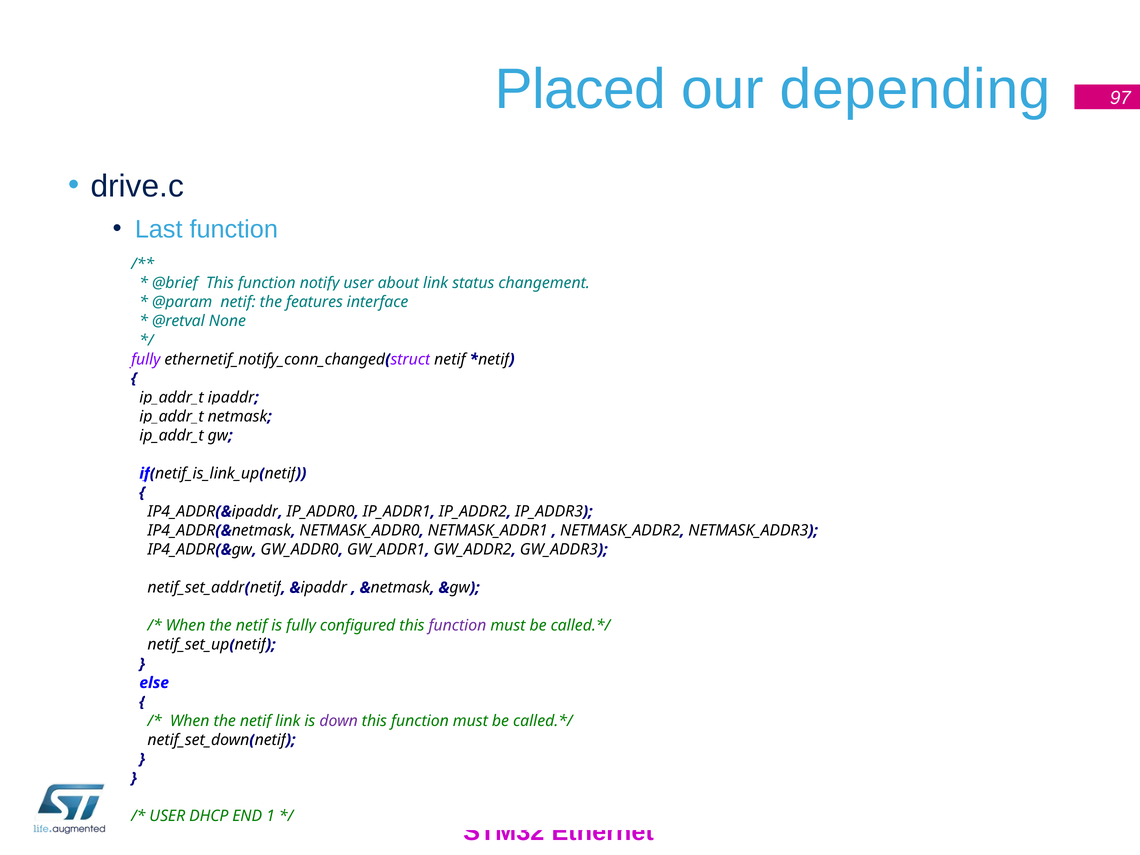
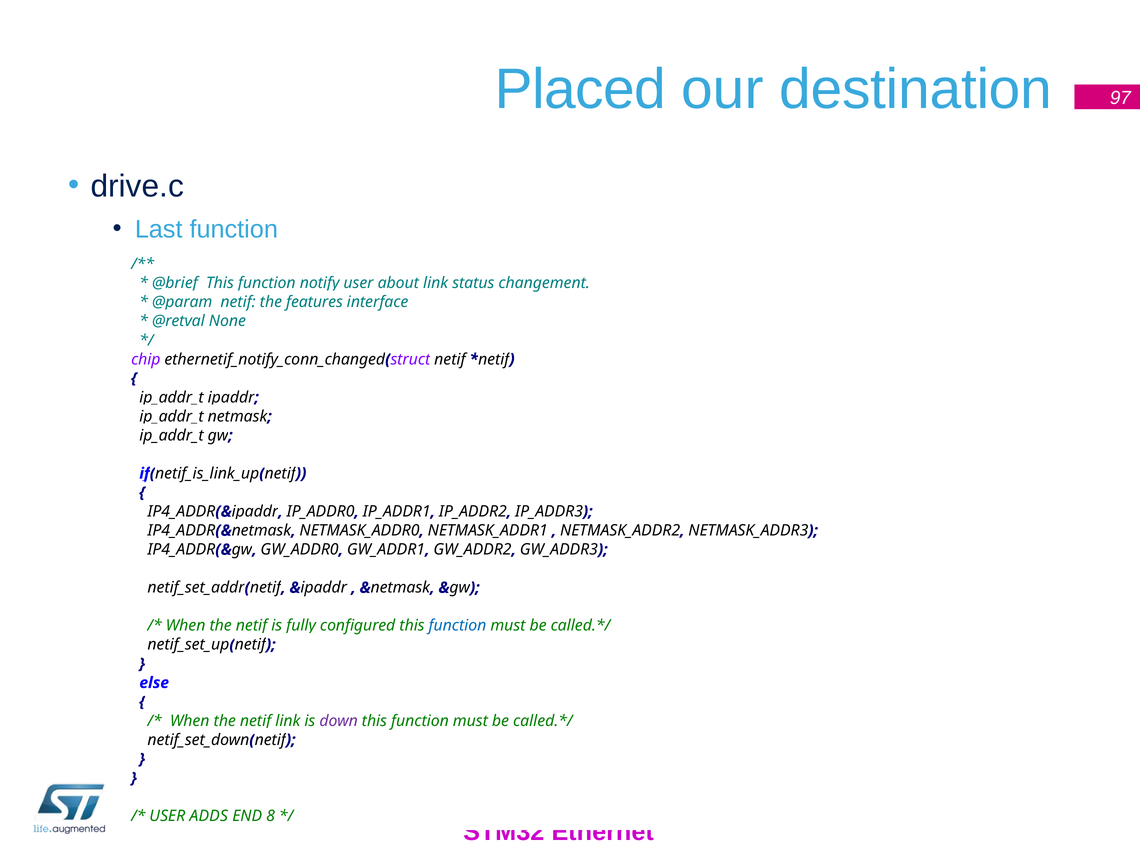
depending: depending -> destination (916, 90)
fully: fully -> chip (146, 359)
function colour: purple -> blue (457, 626)
DHCP: DHCP -> ADDS (209, 816)
1: 1 -> 8 (271, 816)
